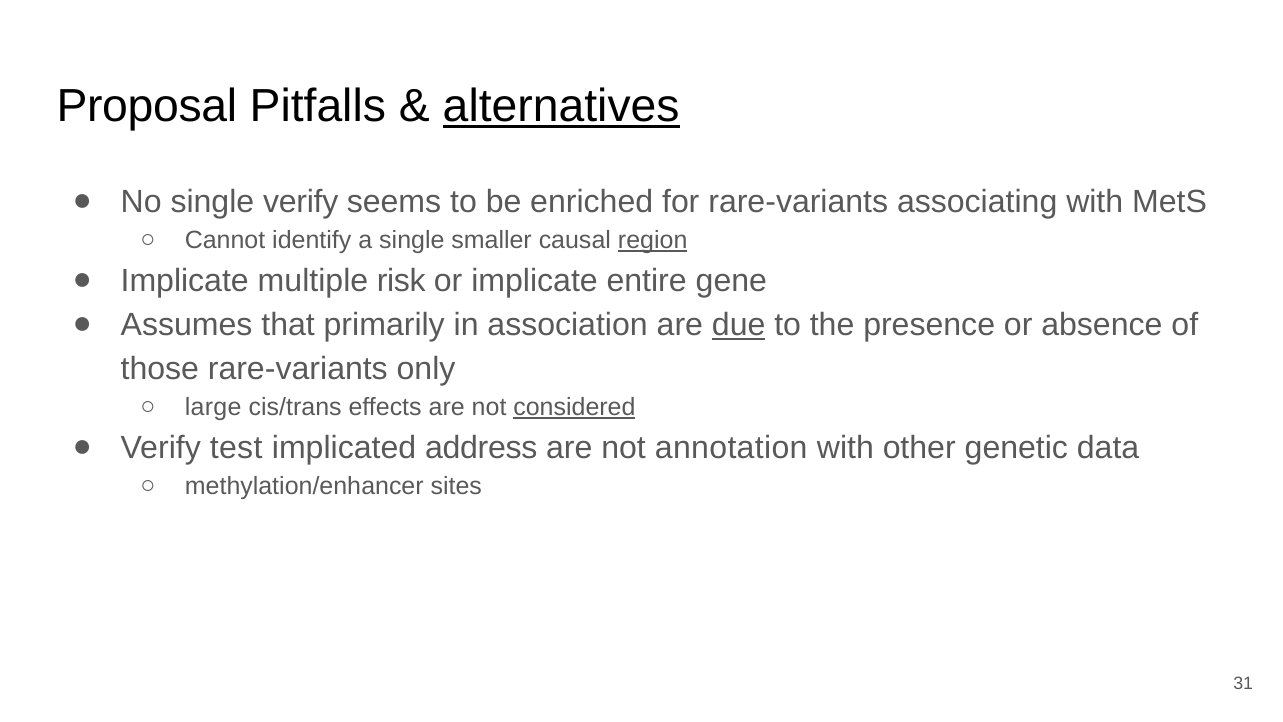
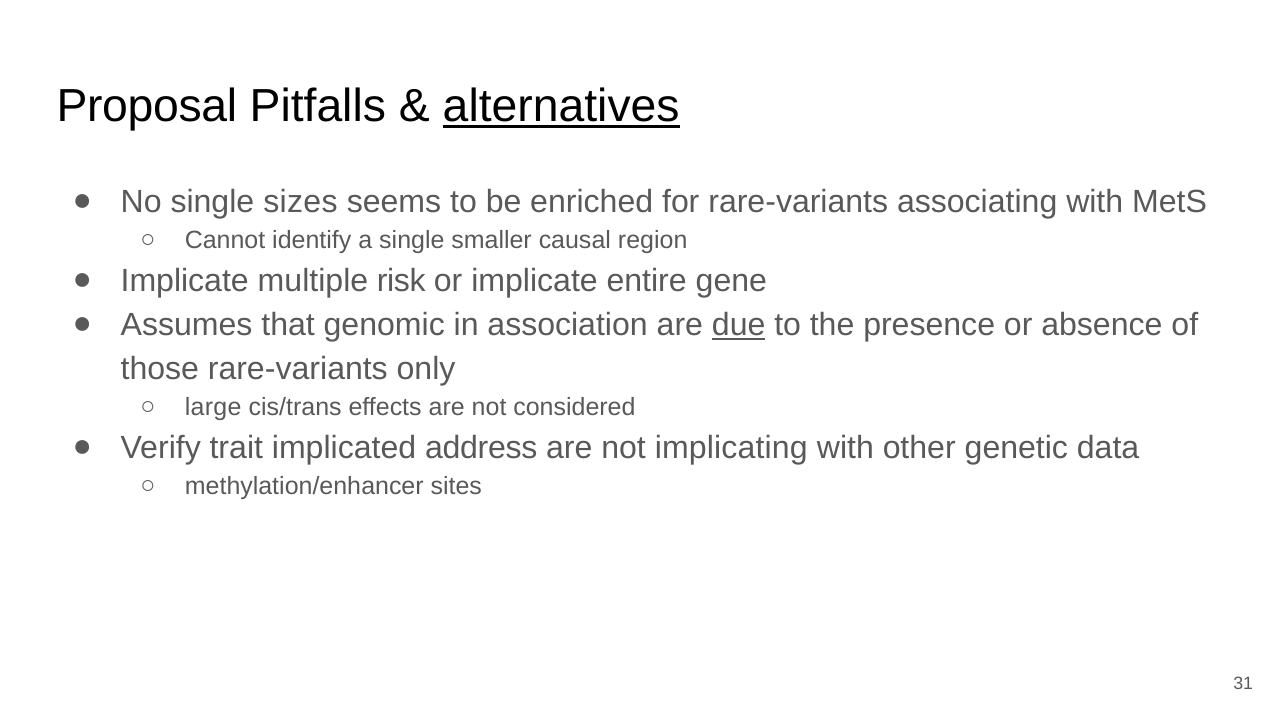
single verify: verify -> sizes (300, 202)
region underline: present -> none (653, 240)
primarily: primarily -> genomic (384, 325)
considered underline: present -> none (574, 407)
test: test -> trait (236, 448)
annotation: annotation -> implicating (731, 448)
